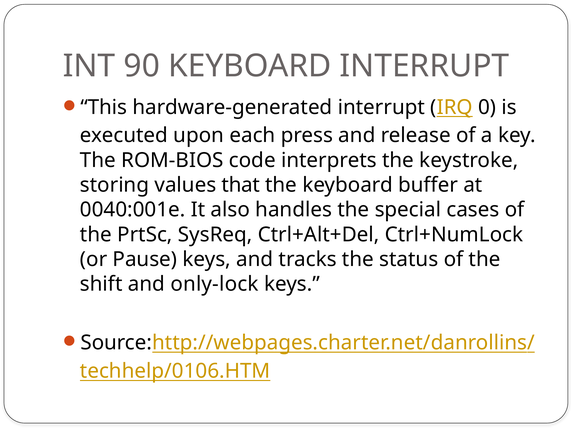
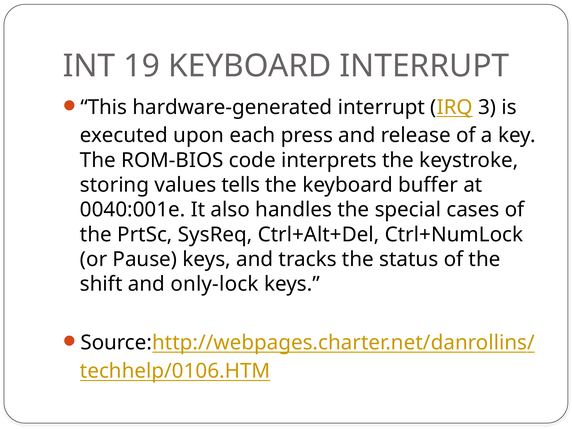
90: 90 -> 19 (142, 66)
0: 0 -> 3 (487, 107)
that: that -> tells (241, 185)
